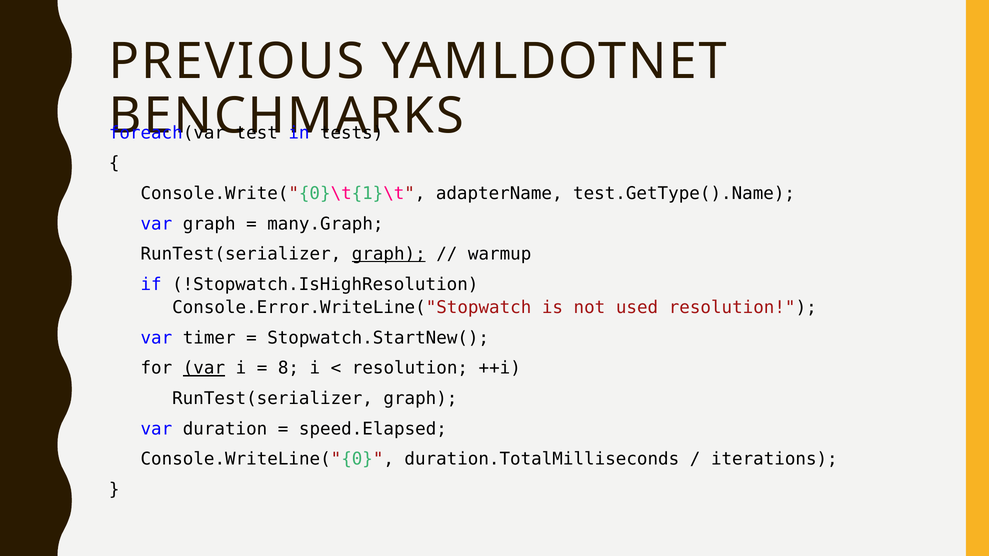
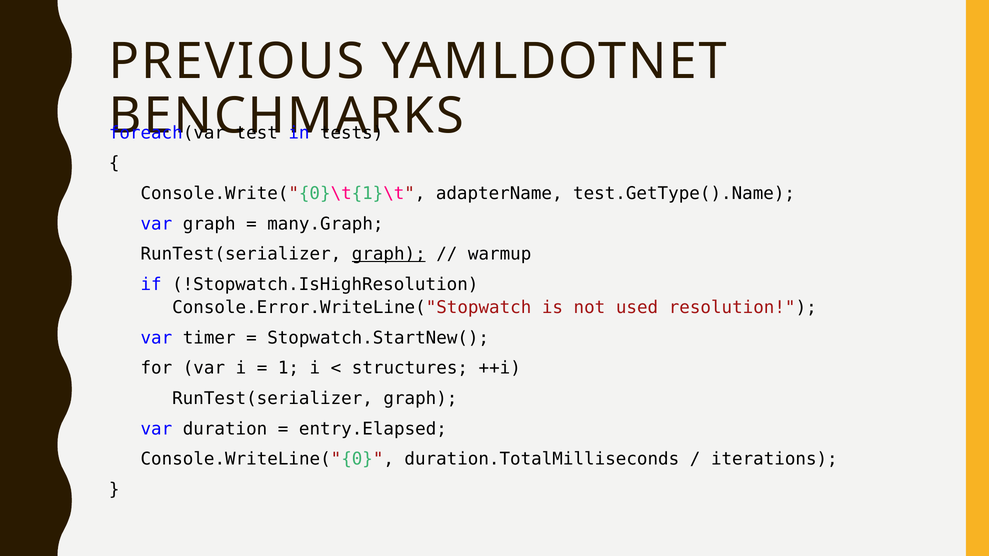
var underline: present -> none (204, 368)
8: 8 -> 1 (288, 368)
resolution: resolution -> structures (410, 368)
speed.Elapsed: speed.Elapsed -> entry.Elapsed (373, 429)
